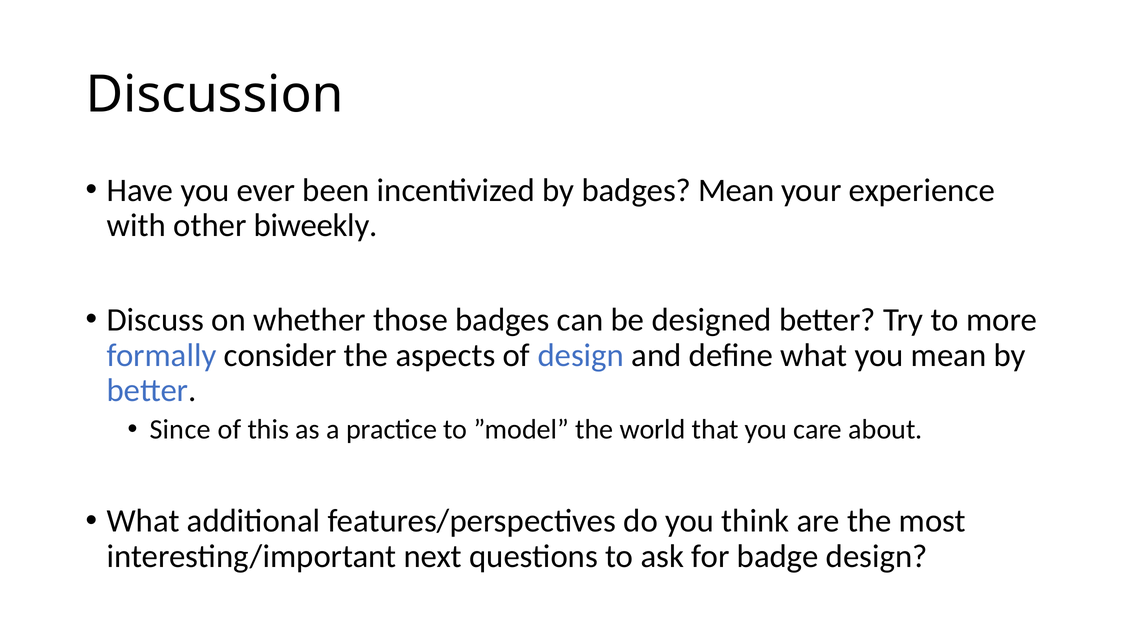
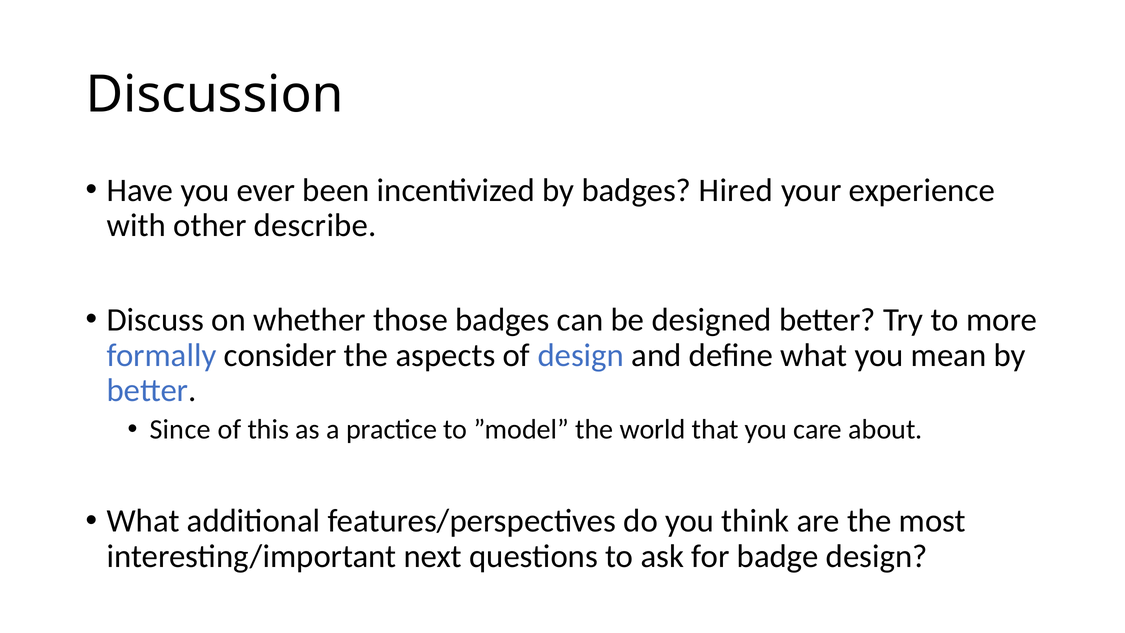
badges Mean: Mean -> Hired (736, 190)
biweekly: biweekly -> describe (315, 226)
